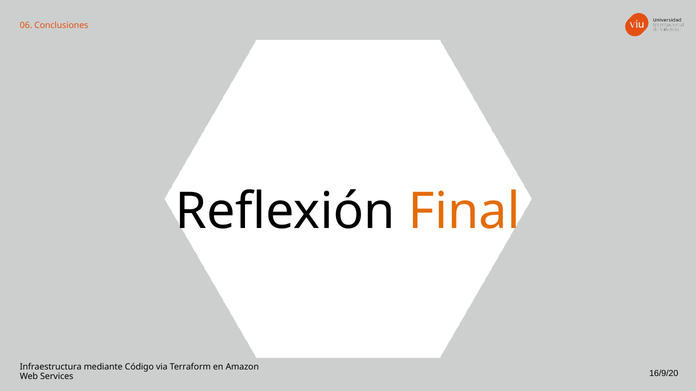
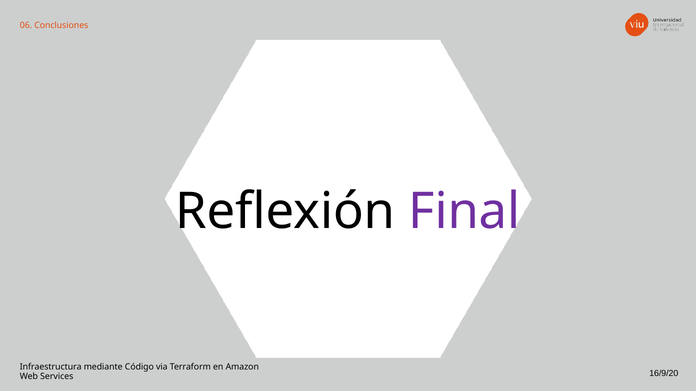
Final colour: orange -> purple (464, 212)
